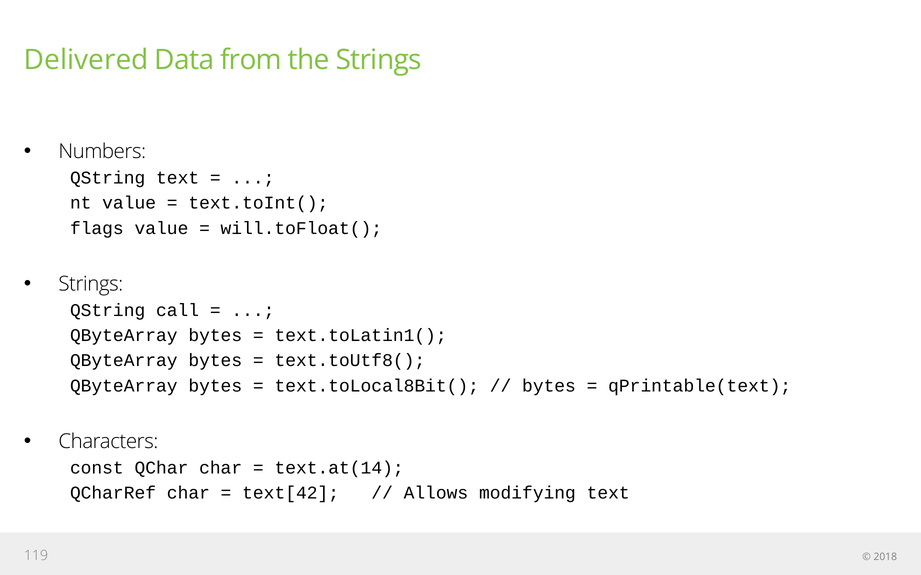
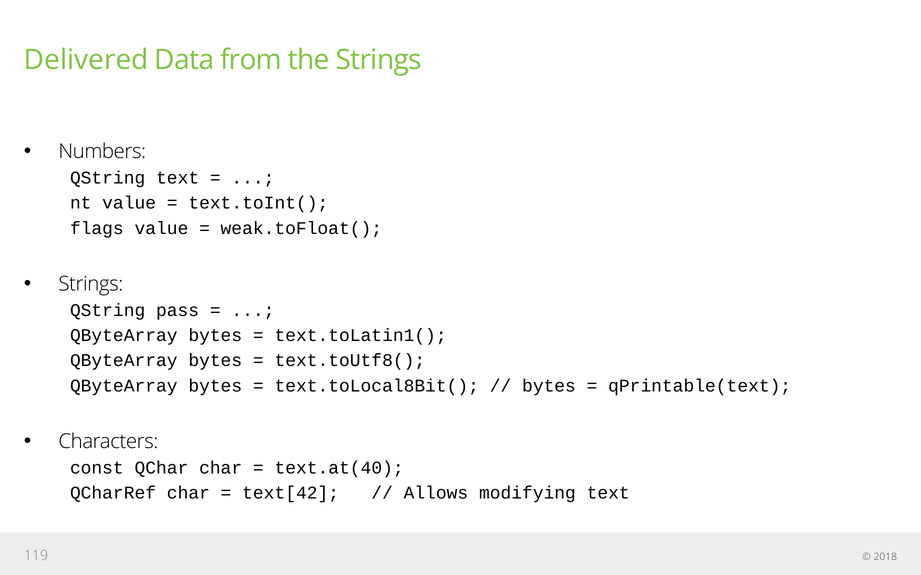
will.toFloat(: will.toFloat( -> weak.toFloat( (301, 228)
call: call -> pass (178, 311)
text.at(14: text.at(14 -> text.at(40 (339, 468)
